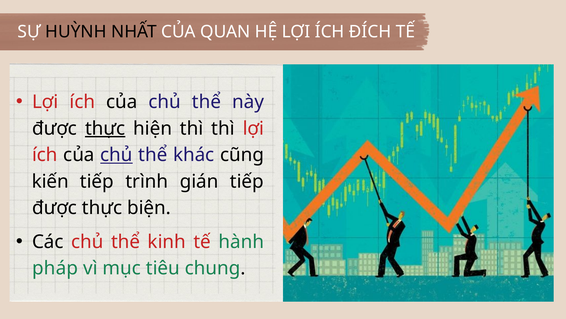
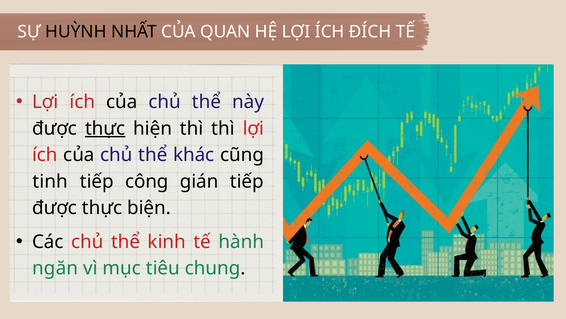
chủ underline: present -> none (116, 155)
kiến: kiến -> tinh (50, 181)
trình: trình -> công (147, 181)
pháp: pháp -> ngăn (55, 268)
